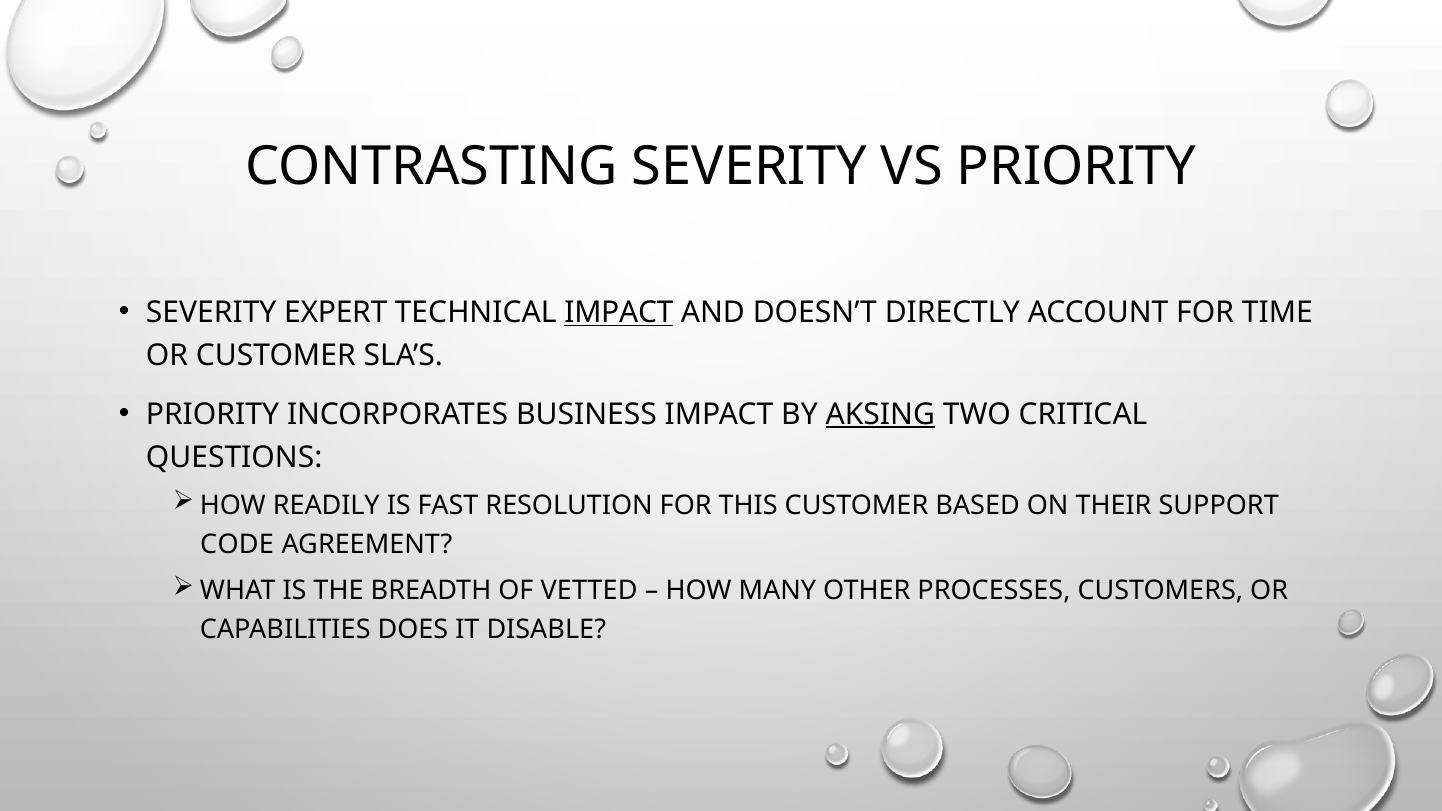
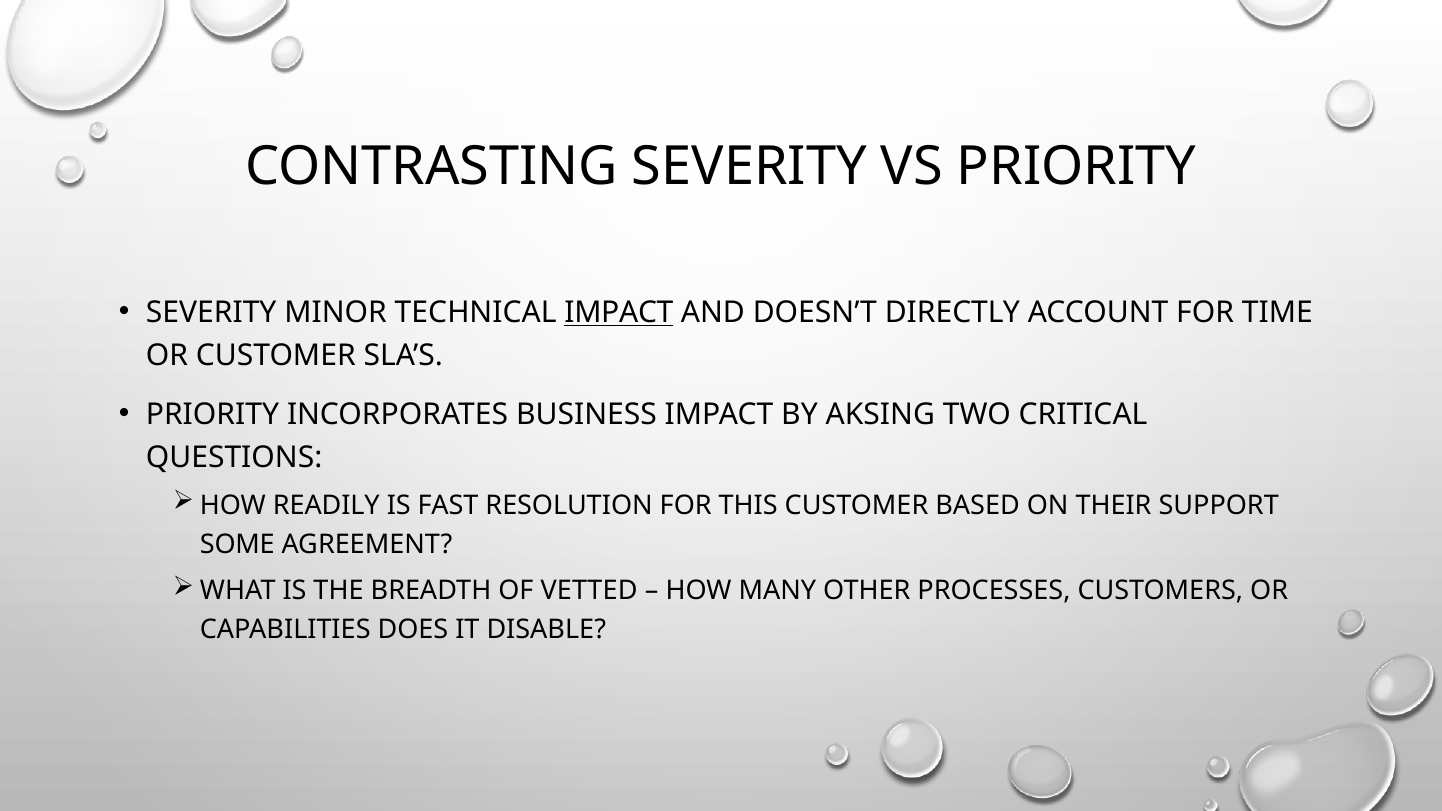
EXPERT: EXPERT -> MINOR (336, 313)
AKSING underline: present -> none (880, 414)
CODE: CODE -> SOME (237, 544)
